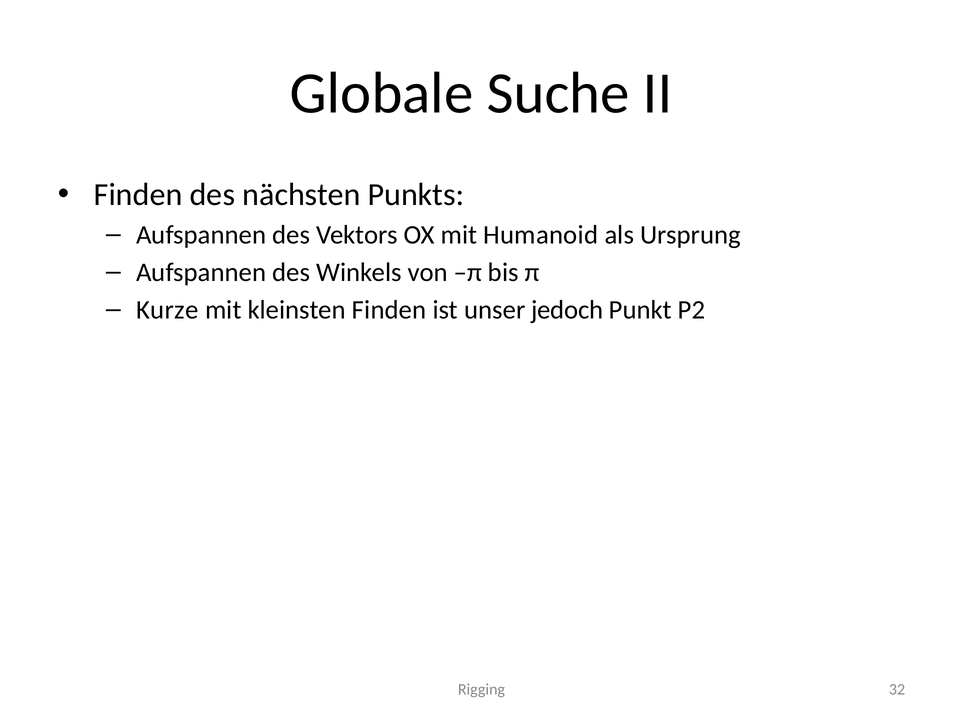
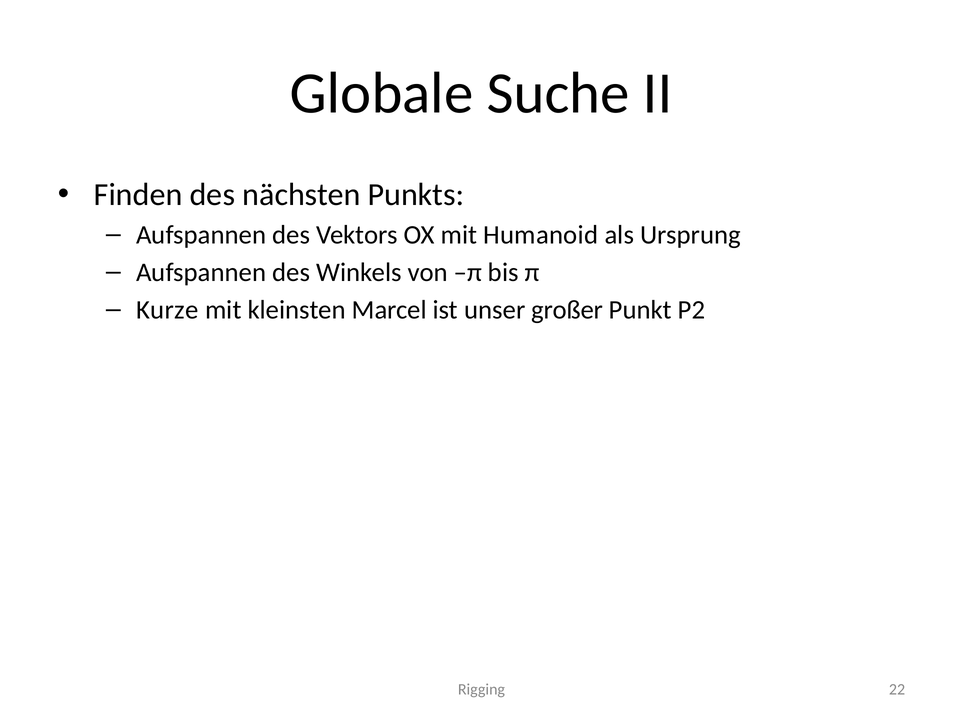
kleinsten Finden: Finden -> Marcel (389, 310)
jedoch: jedoch -> großer (567, 310)
32: 32 -> 22 (897, 690)
